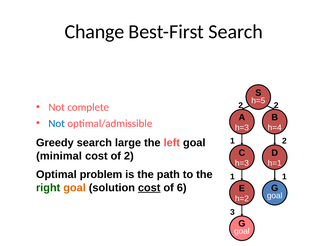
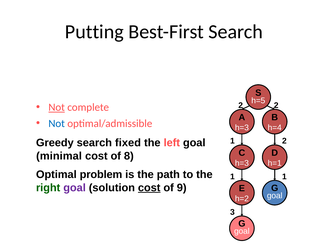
Change: Change -> Putting (94, 32)
Not underline: none -> present (57, 107)
large: large -> fixed (128, 143)
of 2: 2 -> 8 (129, 156)
goal colour: orange -> purple (75, 188)
6: 6 -> 9 (182, 188)
